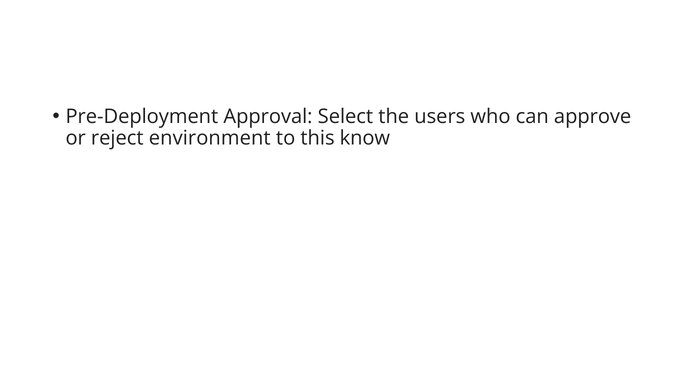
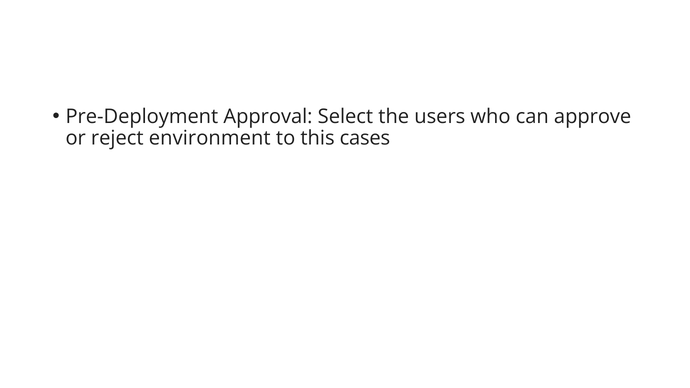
know: know -> cases (365, 138)
